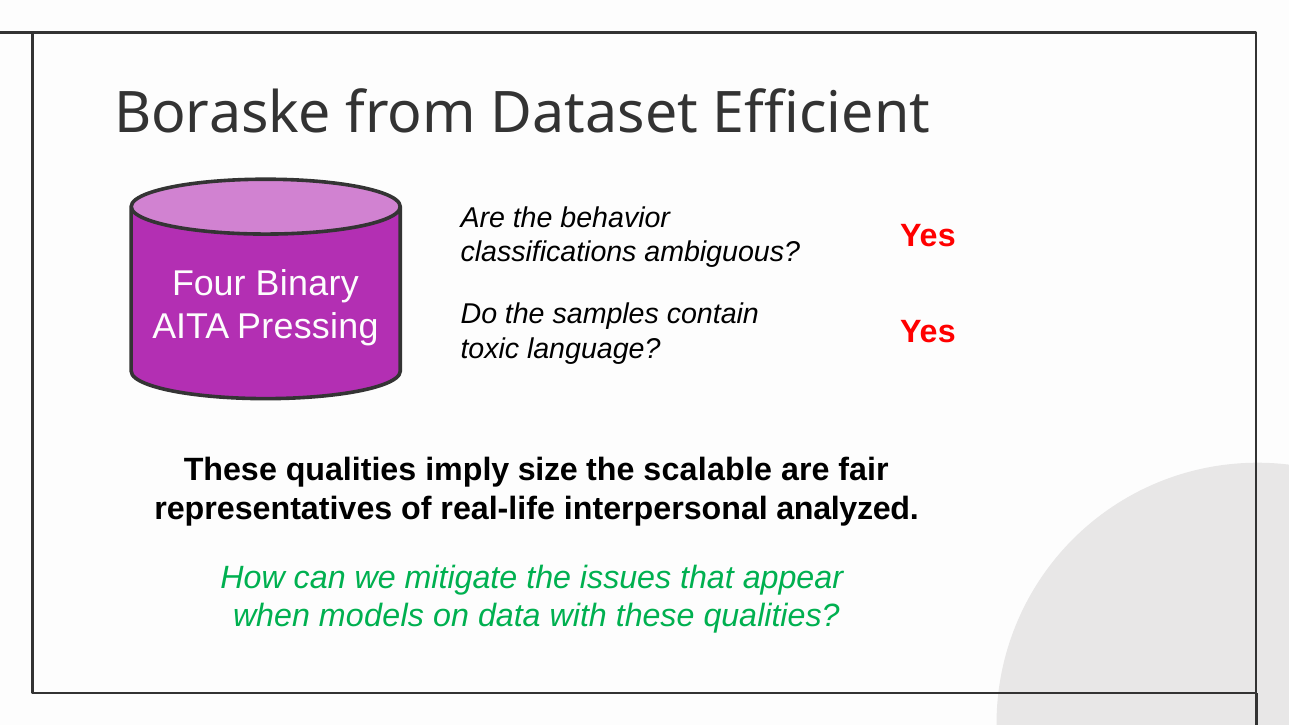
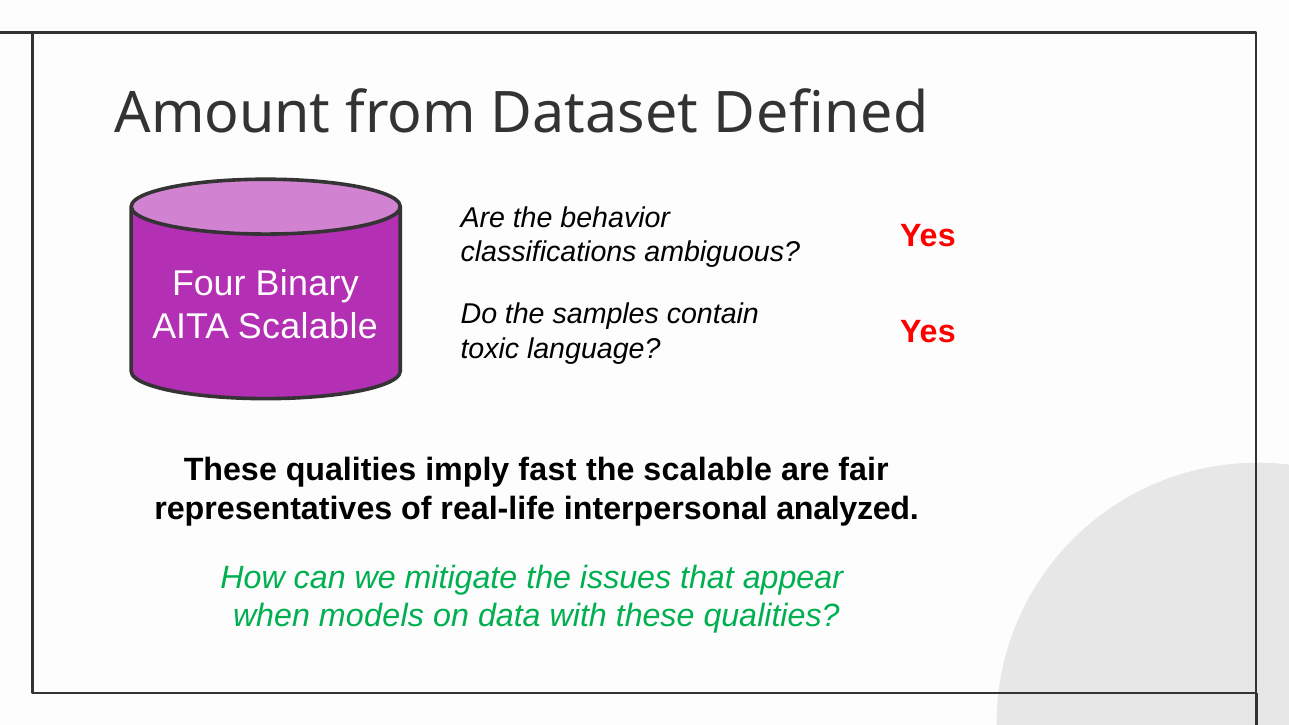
Boraske: Boraske -> Amount (223, 114)
Efficient: Efficient -> Defined (821, 114)
AITA Pressing: Pressing -> Scalable (308, 327)
size: size -> fast (548, 470)
